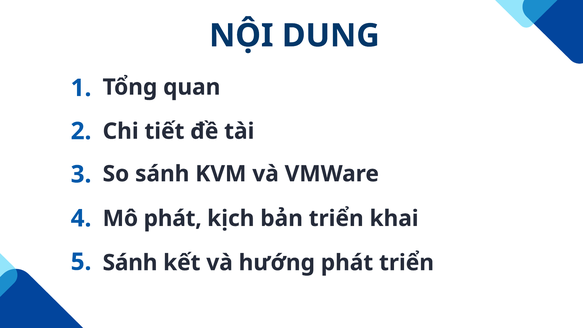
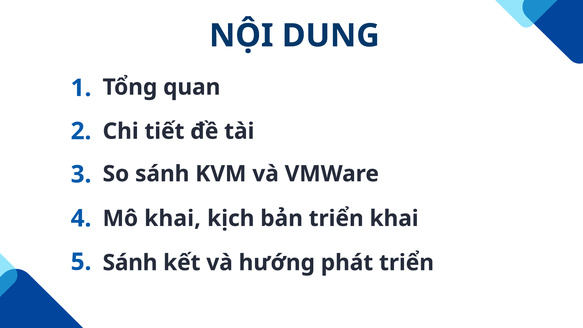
Mô phát: phát -> khai (172, 218)
